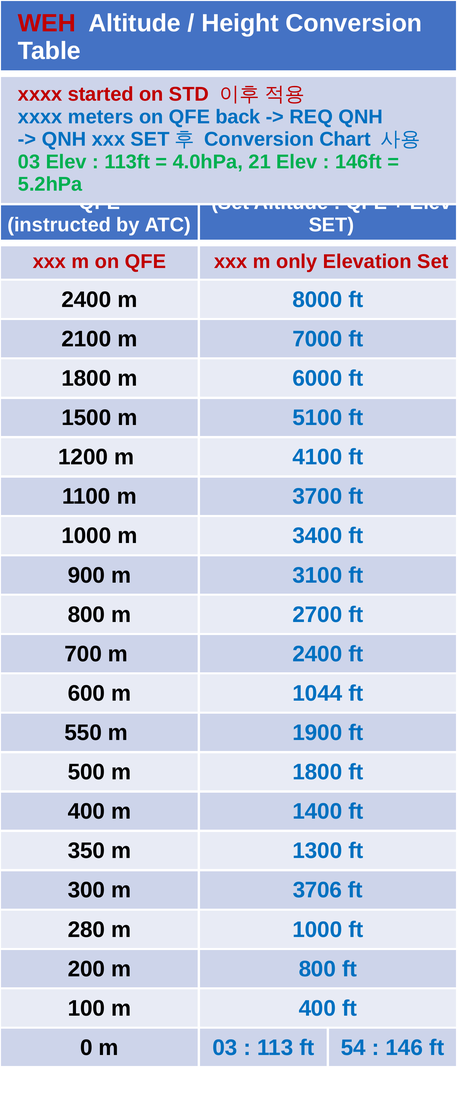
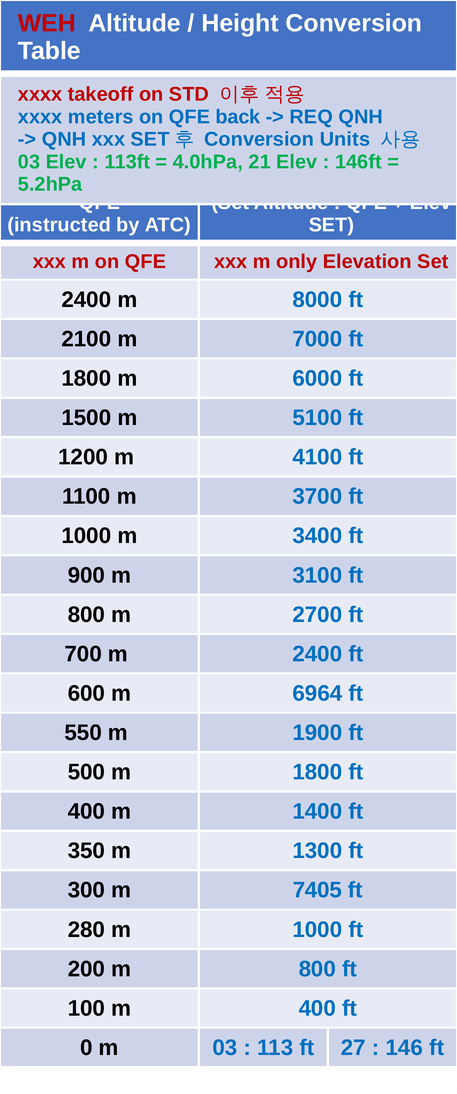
started: started -> takeoff (101, 94)
Chart: Chart -> Units (345, 139)
1044: 1044 -> 6964 (317, 693)
3706: 3706 -> 7405 (317, 890)
54: 54 -> 27 (353, 1047)
